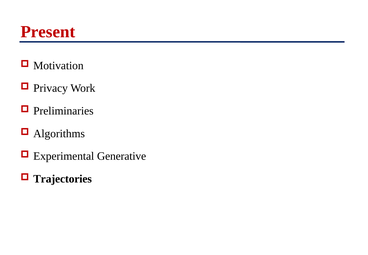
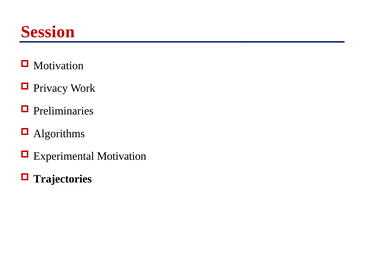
Present: Present -> Session (48, 32)
Experimental Generative: Generative -> Motivation (122, 156)
